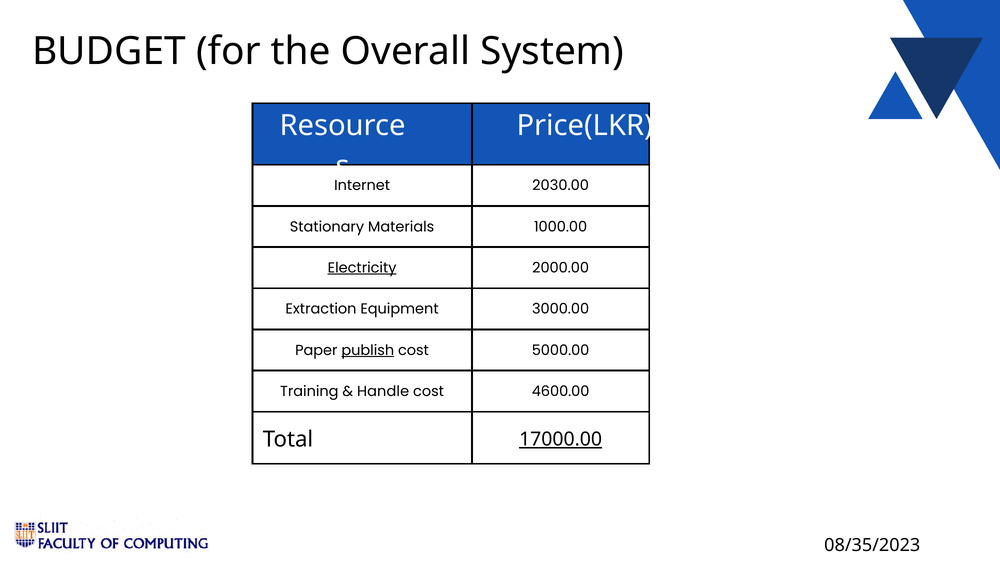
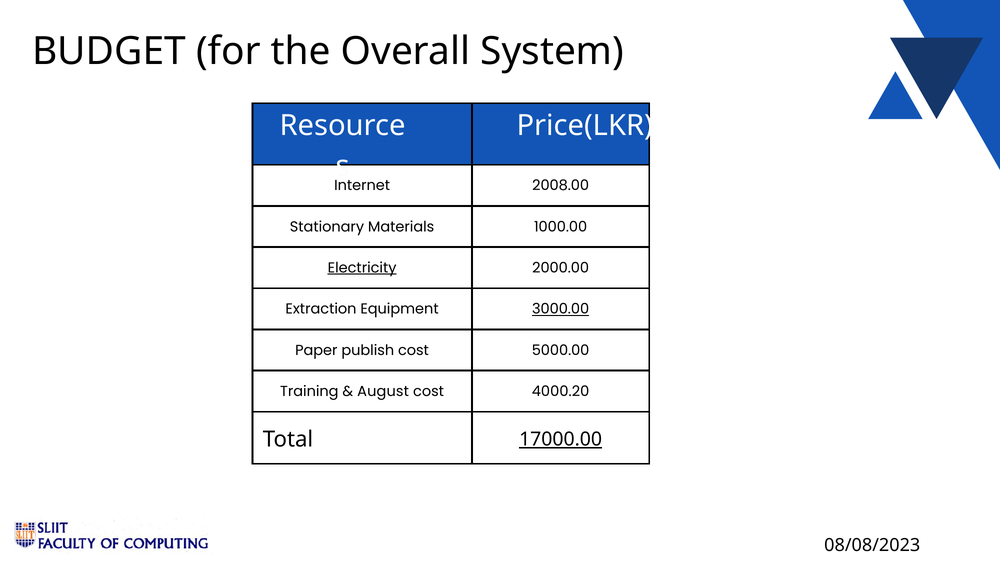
2030.00: 2030.00 -> 2008.00 (561, 185)
3000.00 underline: none -> present (561, 309)
publish underline: present -> none (368, 350)
Handle: Handle -> August (383, 391)
4600.00: 4600.00 -> 4000.20 (561, 391)
08/35/2023: 08/35/2023 -> 08/08/2023 (872, 545)
